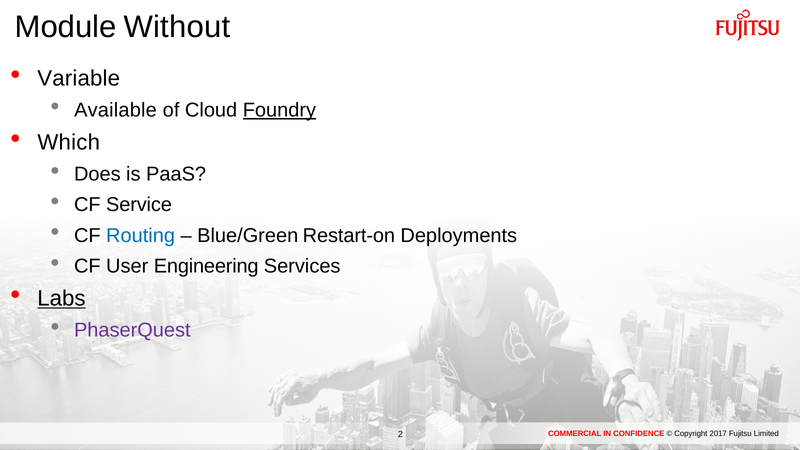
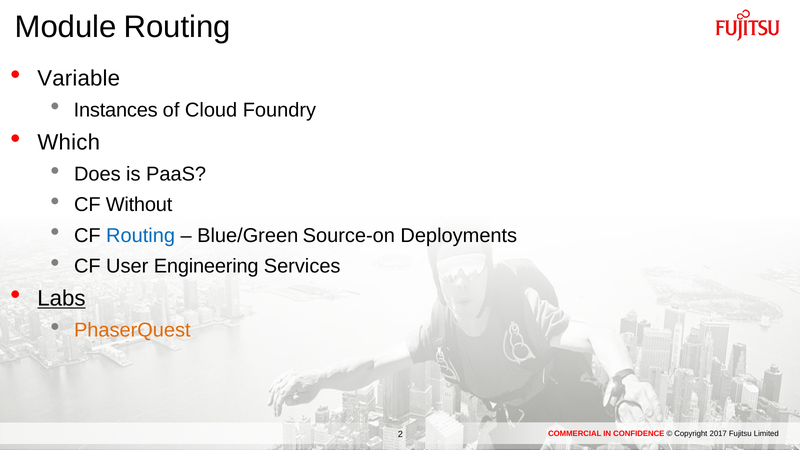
Module Without: Without -> Routing (177, 27)
Available: Available -> Instances (116, 110)
Foundry underline: present -> none (279, 110)
Service: Service -> Without (139, 205)
Restart-on: Restart-on -> Source-on (349, 236)
PhaserQuest colour: purple -> orange (132, 330)
